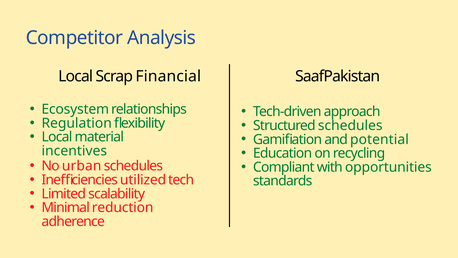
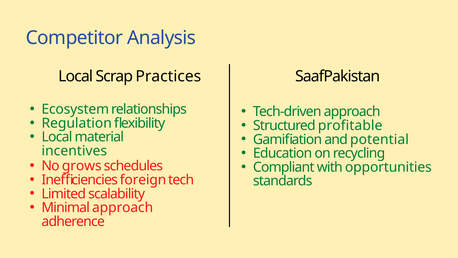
Financial: Financial -> Practices (168, 76)
Structured schedules: schedules -> profitable (350, 125)
urban: urban -> grows (82, 166)
utilized: utilized -> foreign (143, 180)
Minimal reduction: reduction -> approach (123, 207)
